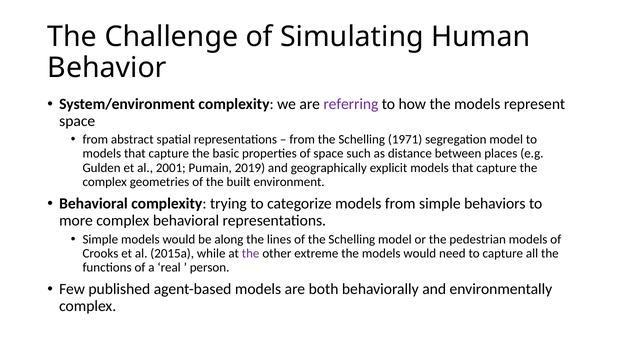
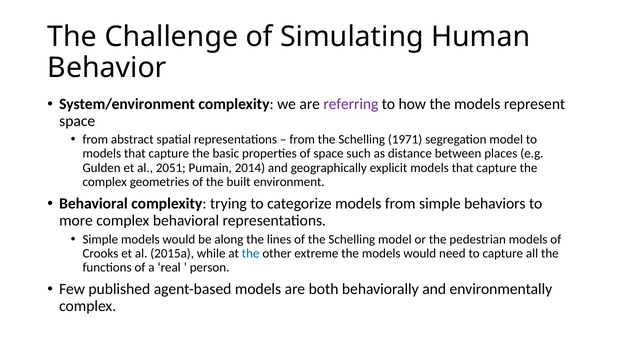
2001: 2001 -> 2051 (171, 167)
2019: 2019 -> 2014 (250, 167)
the colour: purple -> blue (251, 253)
